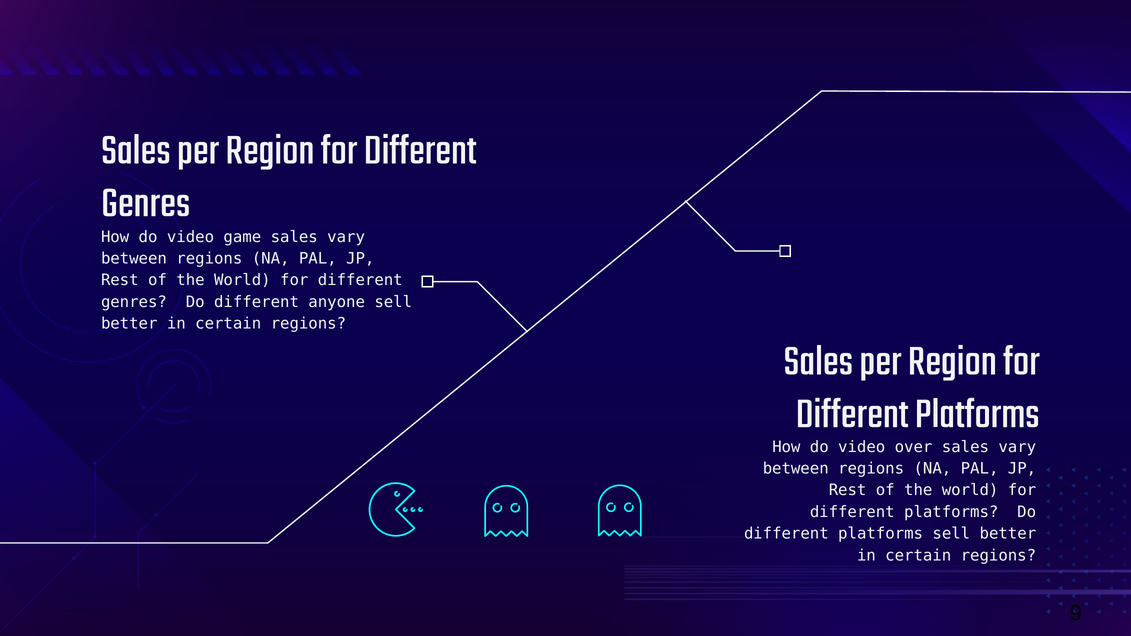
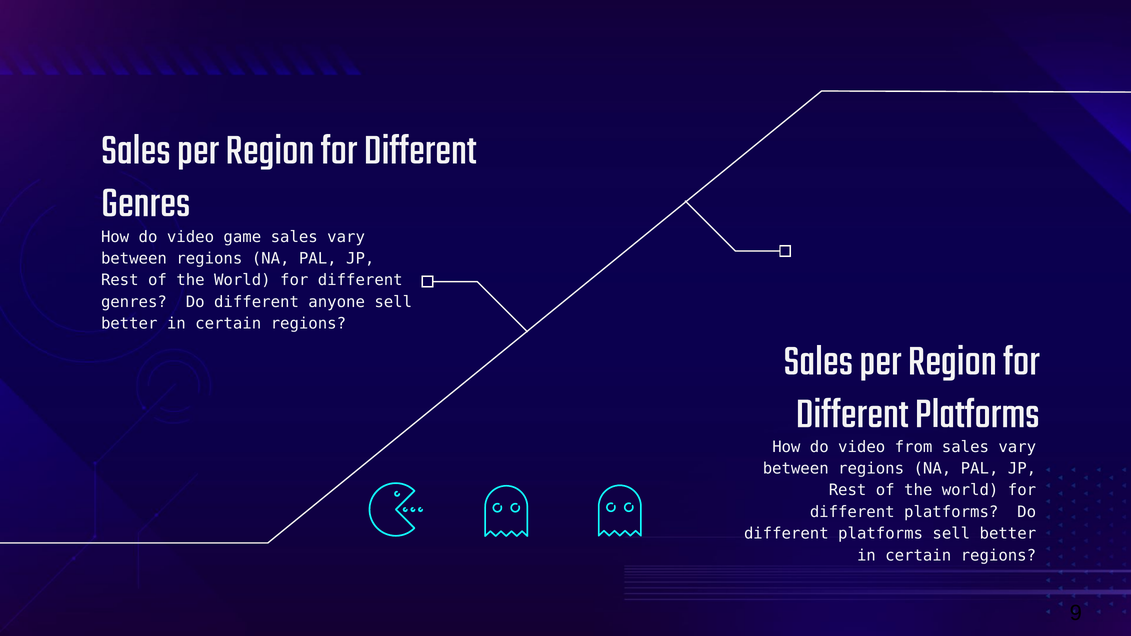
over: over -> from (914, 447)
